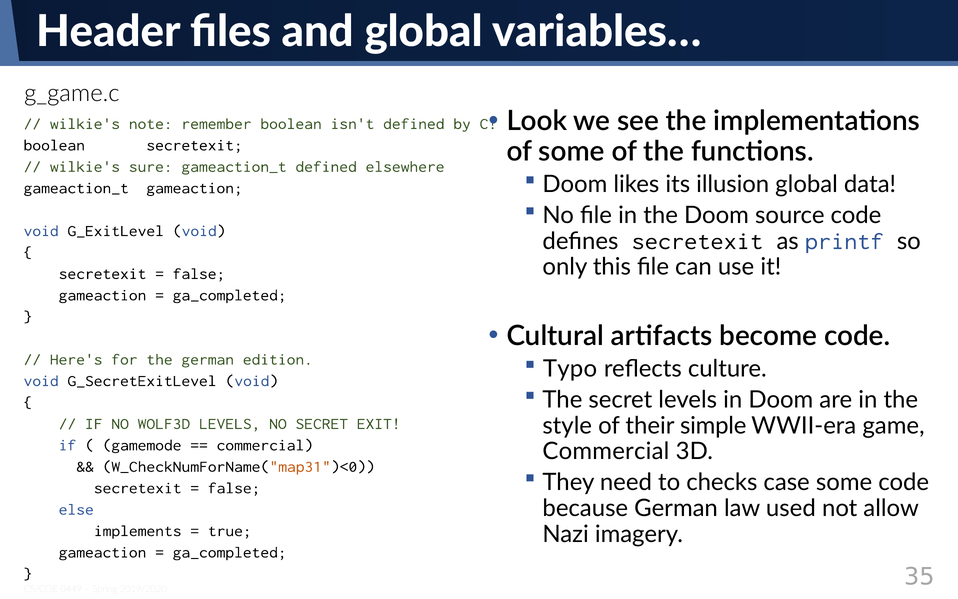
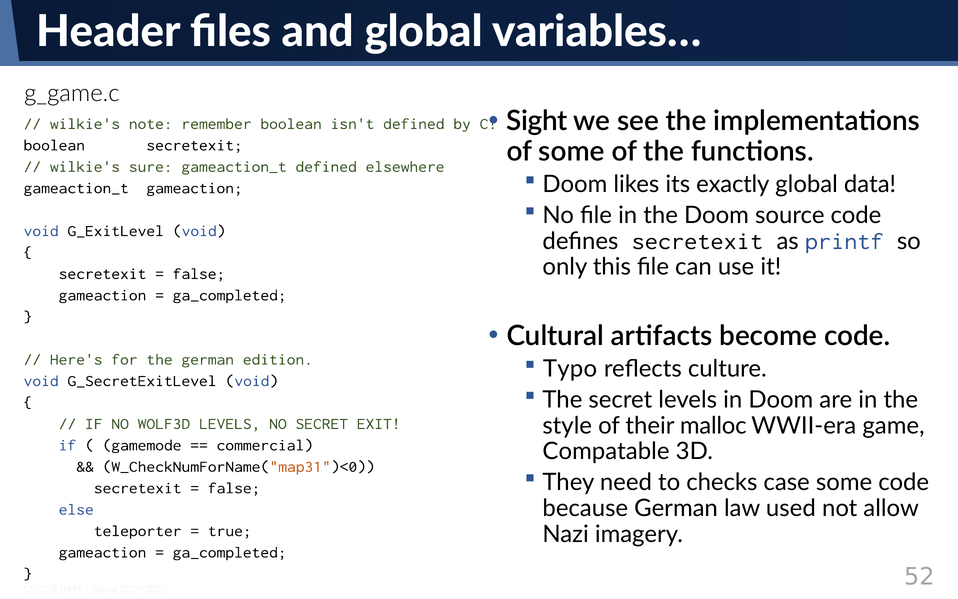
Look: Look -> Sight (537, 121)
illusion: illusion -> exactly (733, 184)
simple: simple -> malloc (713, 425)
Commercial: Commercial -> Compatable (606, 451)
implements: implements -> teleporter (138, 531)
35: 35 -> 52 (919, 577)
